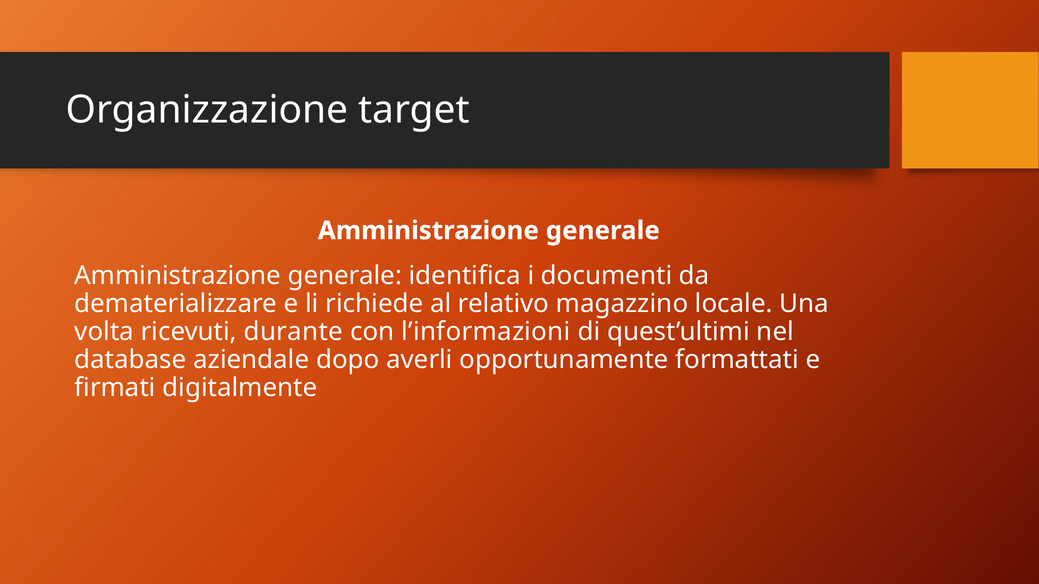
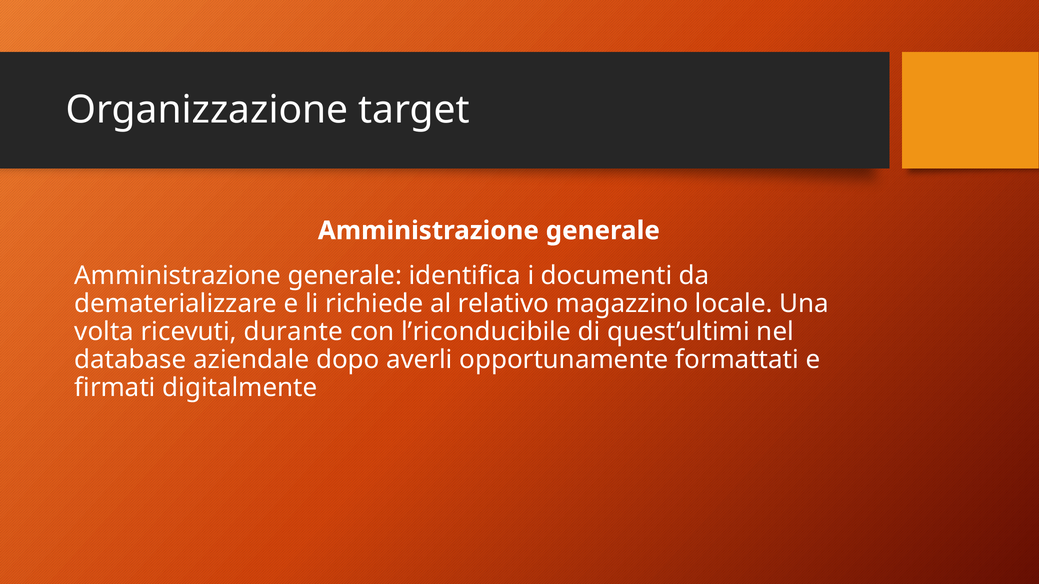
l’informazioni: l’informazioni -> l’riconducibile (486, 332)
